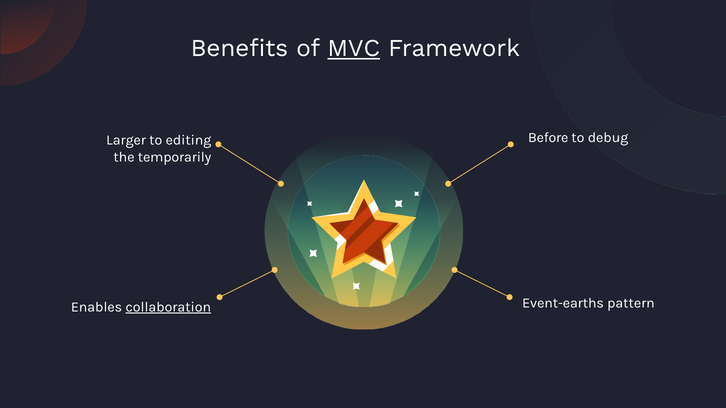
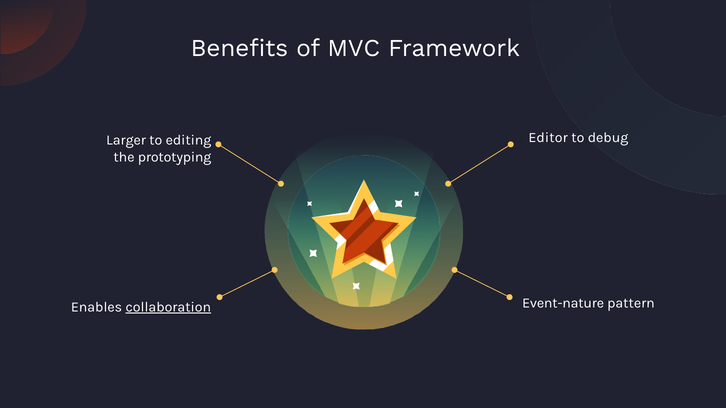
MVC underline: present -> none (354, 48)
Before: Before -> Editor (548, 138)
temporarily: temporarily -> prototyping (175, 157)
Event-earths: Event-earths -> Event-nature (563, 303)
